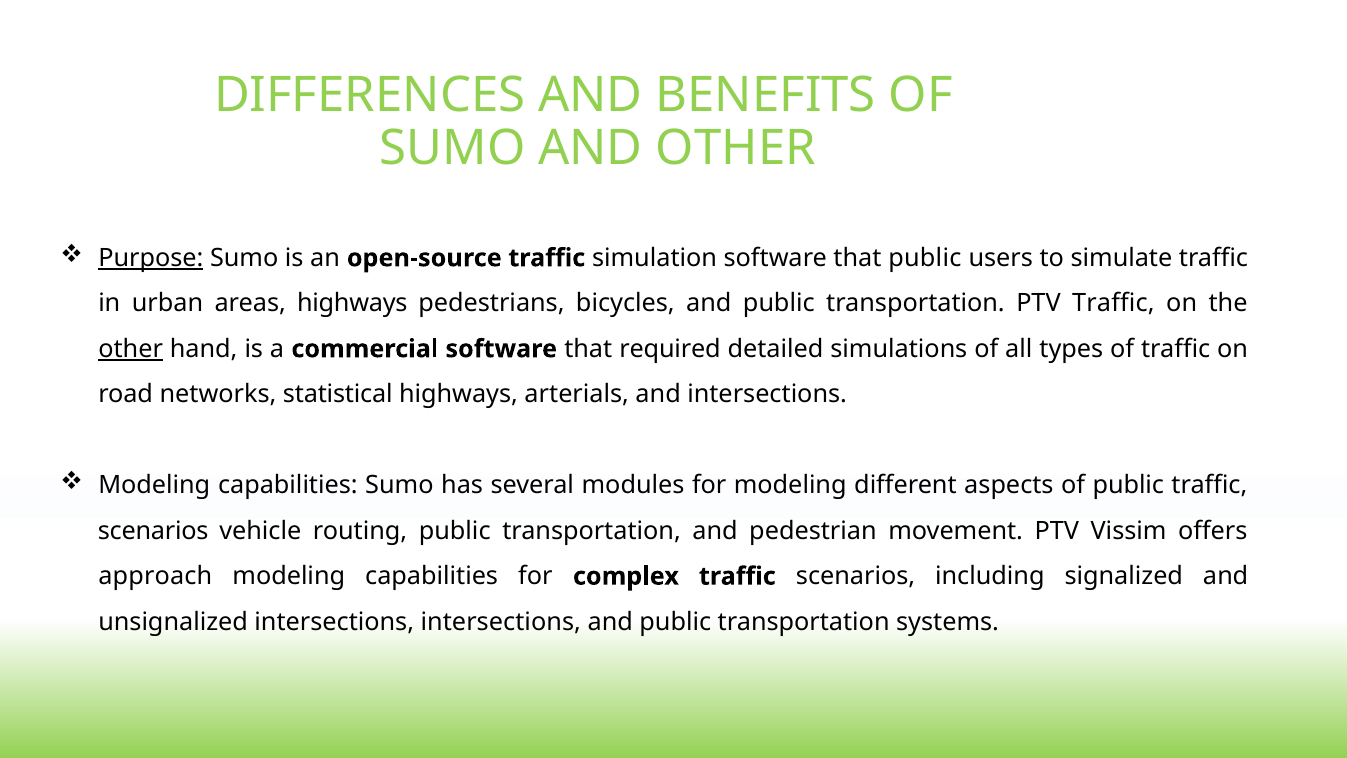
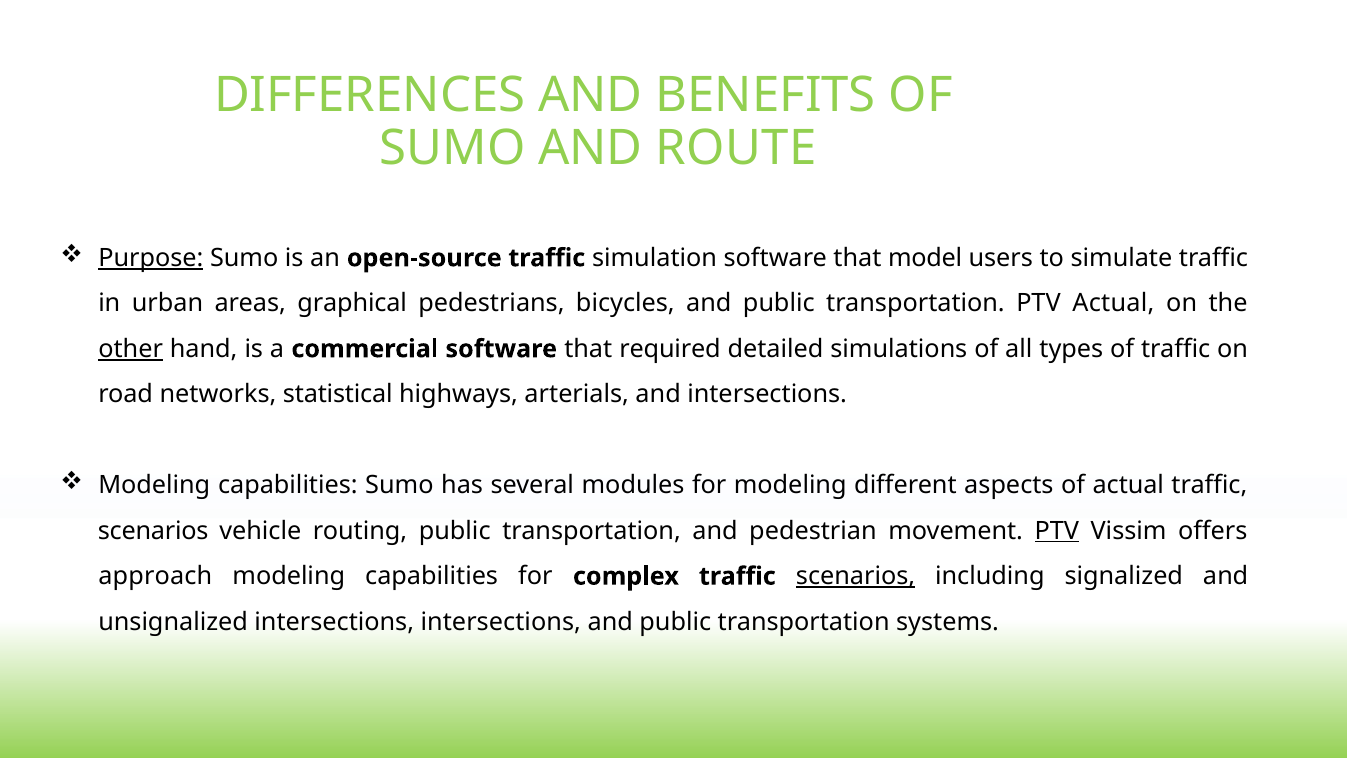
AND OTHER: OTHER -> ROUTE (736, 148)
that public: public -> model (925, 258)
areas highways: highways -> graphical (352, 303)
PTV Traffic: Traffic -> Actual (1113, 303)
of public: public -> actual (1128, 485)
PTV underline: none -> present (1057, 531)
scenarios underline: none -> present (856, 576)
